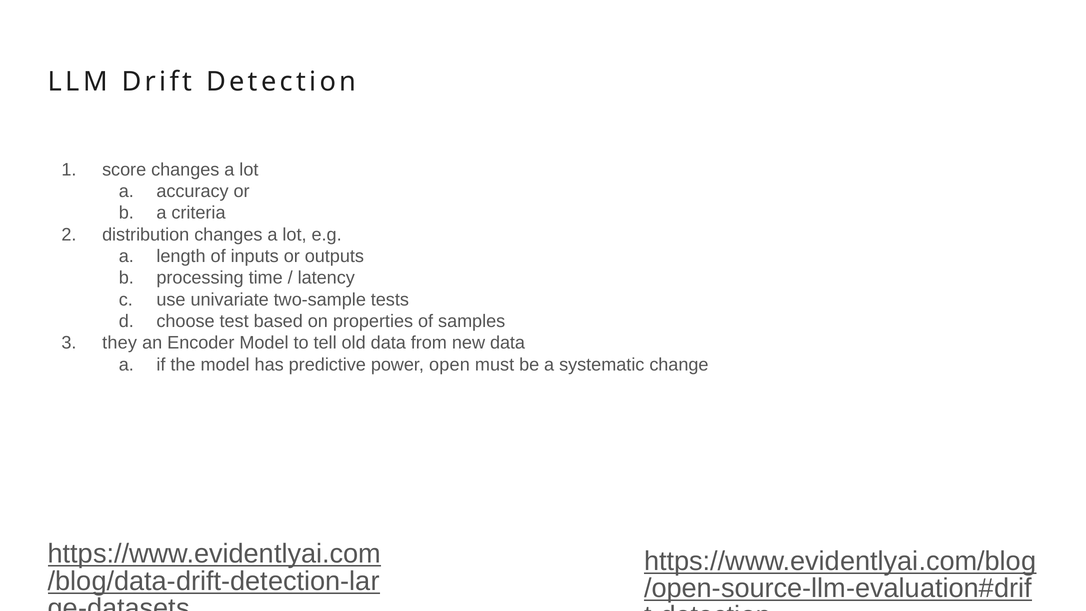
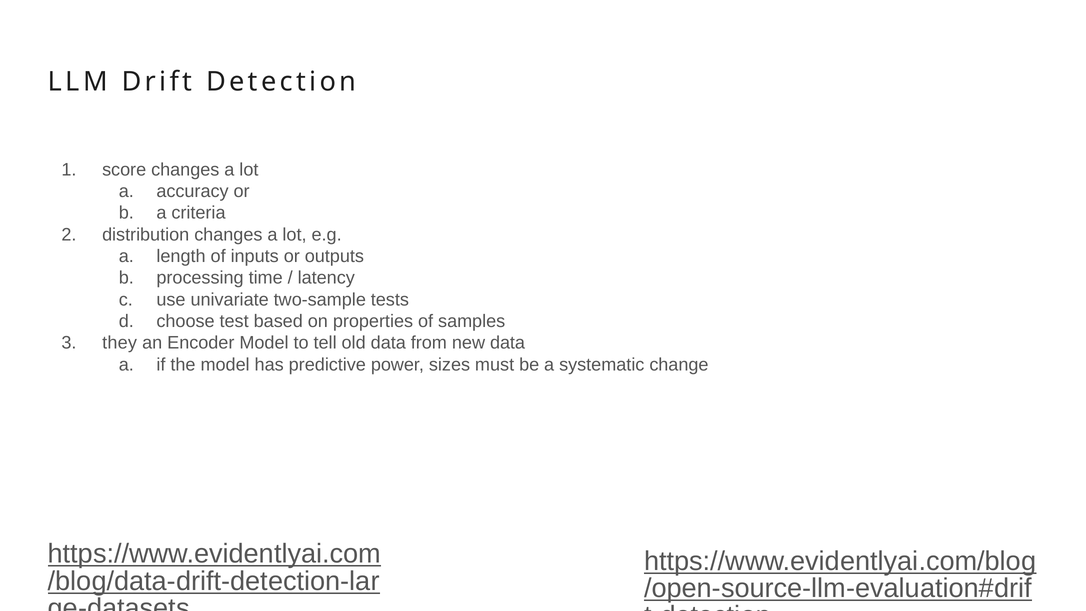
open: open -> sizes (450, 365)
